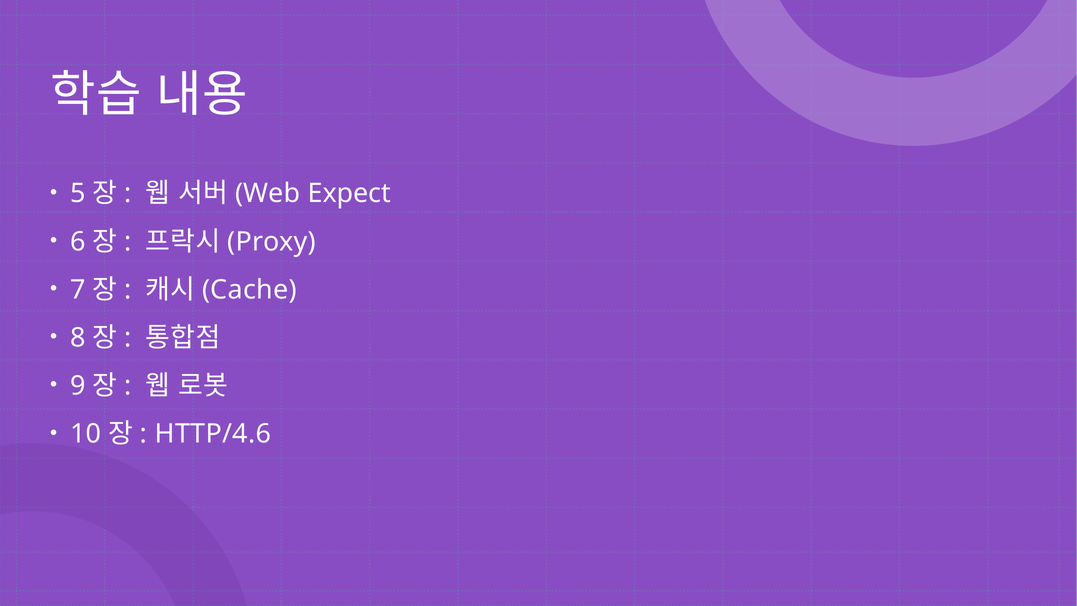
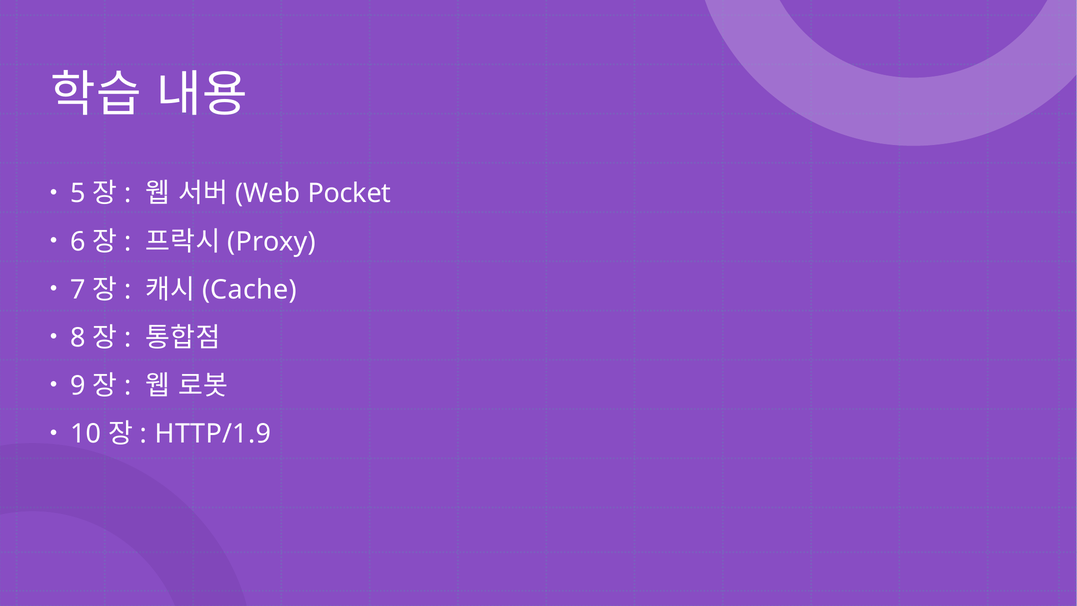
Expect: Expect -> Pocket (349, 194)
HTTP/4.6: HTTP/4.6 -> HTTP/1.9 (213, 434)
